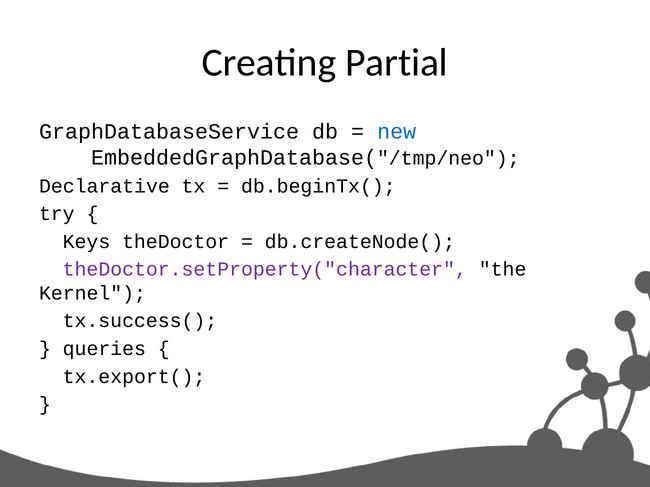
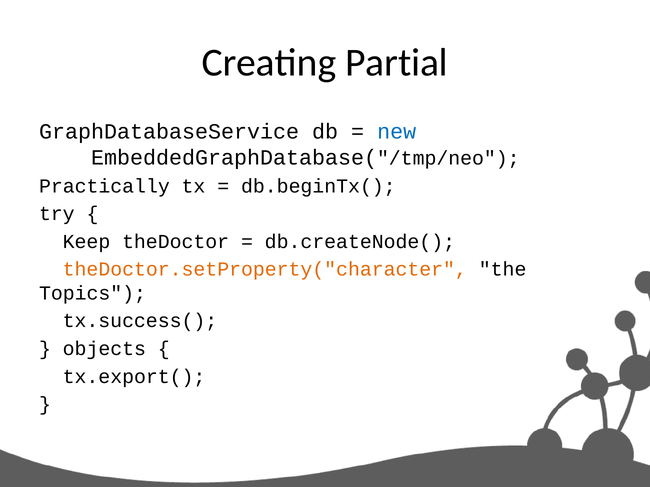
Declarative: Declarative -> Practically (104, 186)
Keys: Keys -> Keep (87, 242)
theDoctor.setProperty("character colour: purple -> orange (265, 270)
Kernel: Kernel -> Topics (93, 293)
queries: queries -> objects (104, 349)
